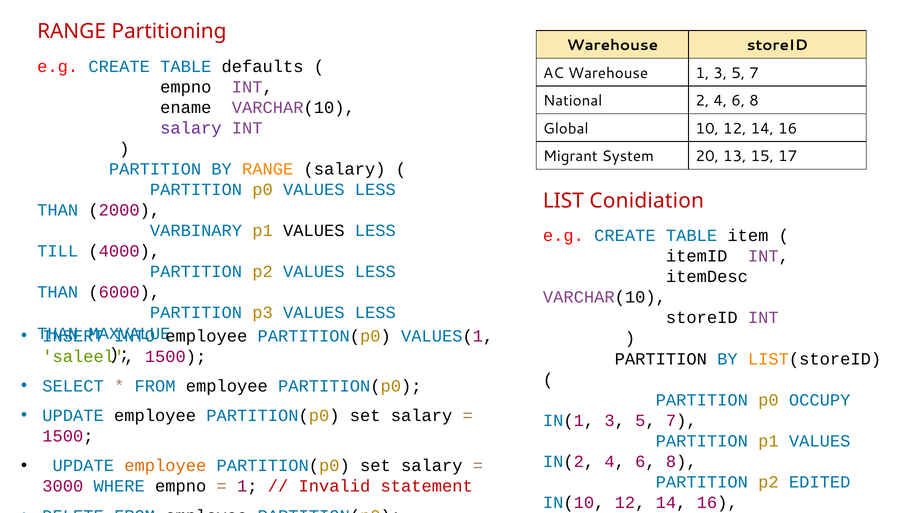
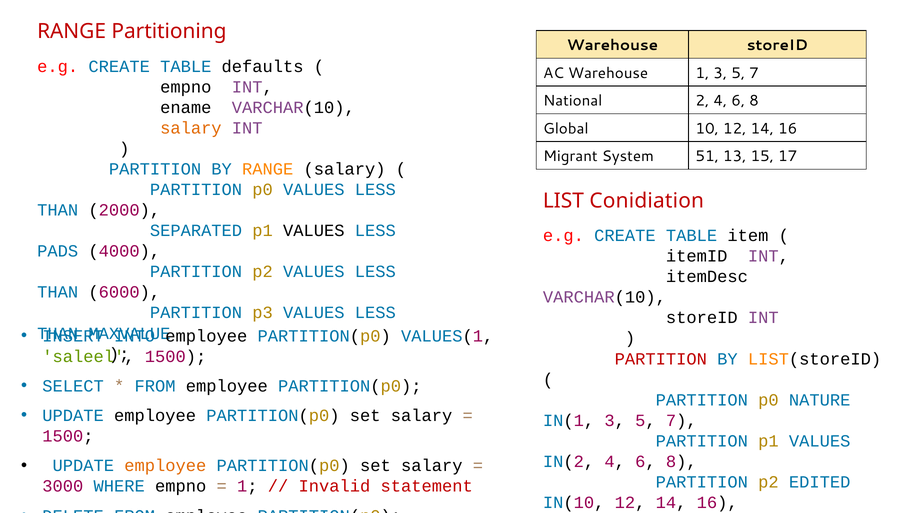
salary colour: purple -> orange (191, 128)
20: 20 -> 51 (707, 156)
VARBINARY: VARBINARY -> SEPARATED (196, 231)
TILL: TILL -> PADS (58, 251)
PARTITION colour: black -> red (661, 358)
OCCUPY: OCCUPY -> NATURE (820, 399)
